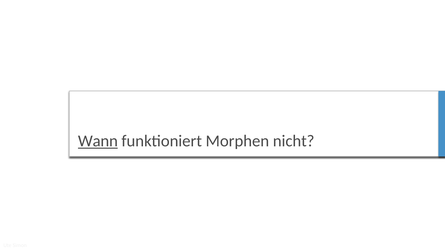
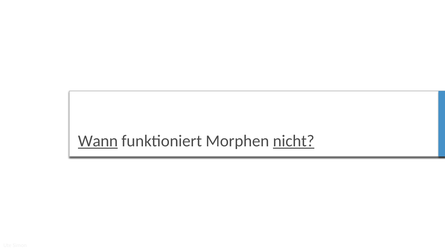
nicht underline: none -> present (294, 141)
